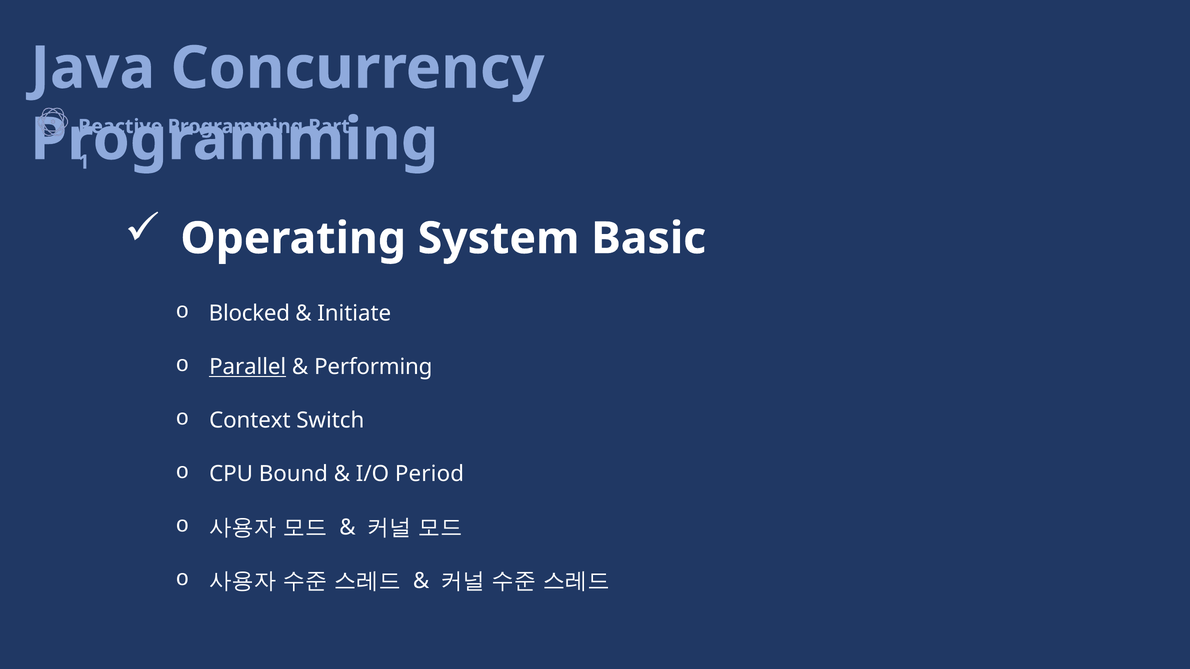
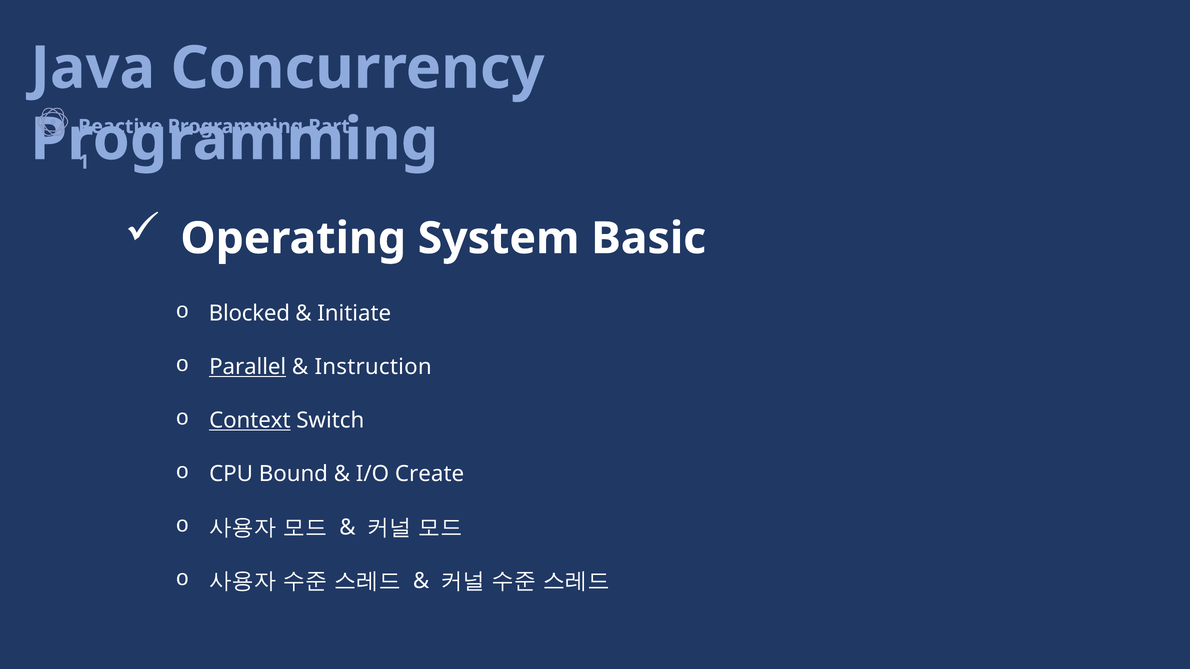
Performing: Performing -> Instruction (373, 367)
Context underline: none -> present (250, 421)
Period: Period -> Create (430, 474)
